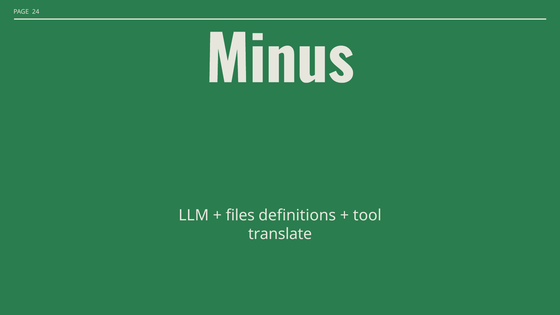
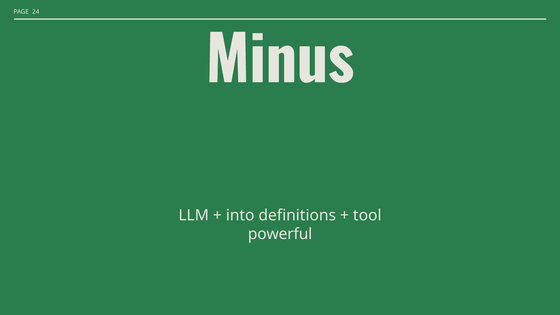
files: files -> into (240, 215)
translate: translate -> powerful (280, 234)
